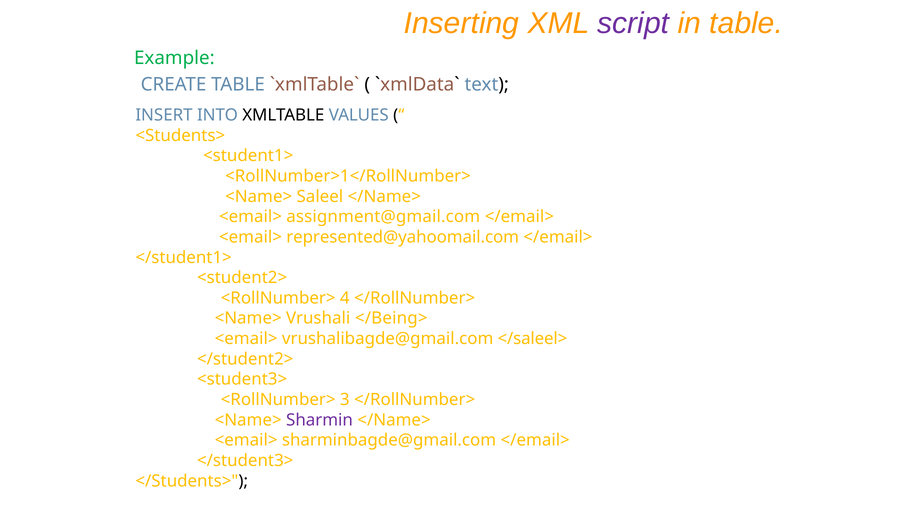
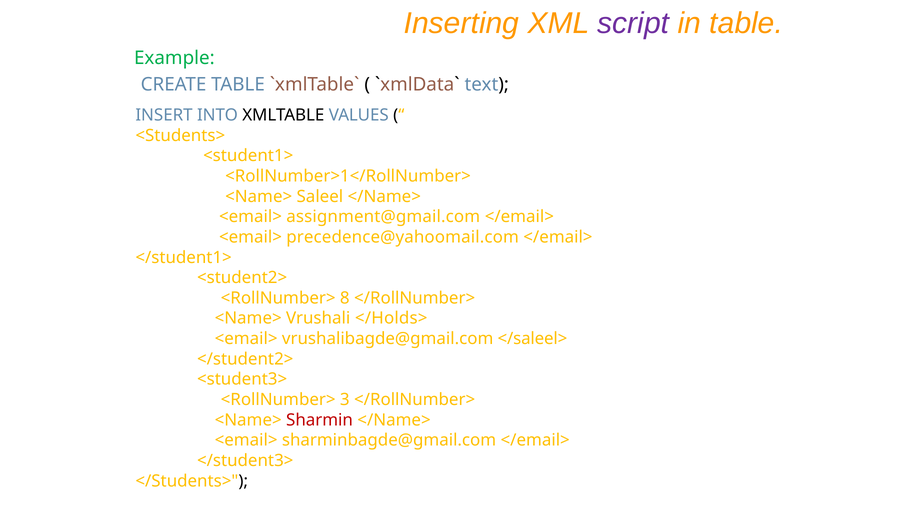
represented@yahoomail.com: represented@yahoomail.com -> precedence@yahoomail.com (403, 237)
4: 4 -> 8 (345, 298)
</Being>: </Being> -> </Holds> (391, 318)
Sharmin colour: purple -> red (320, 420)
